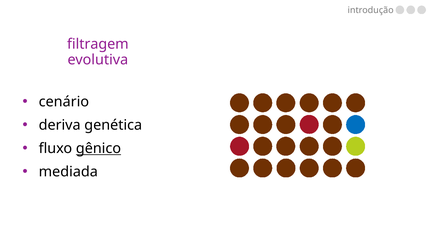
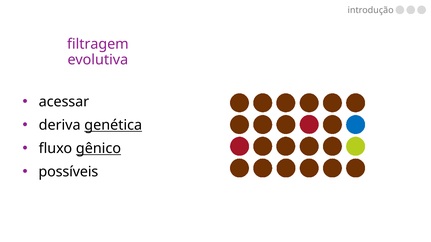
cenário: cenário -> acessar (64, 102)
genética underline: none -> present (113, 125)
mediada: mediada -> possíveis (68, 172)
